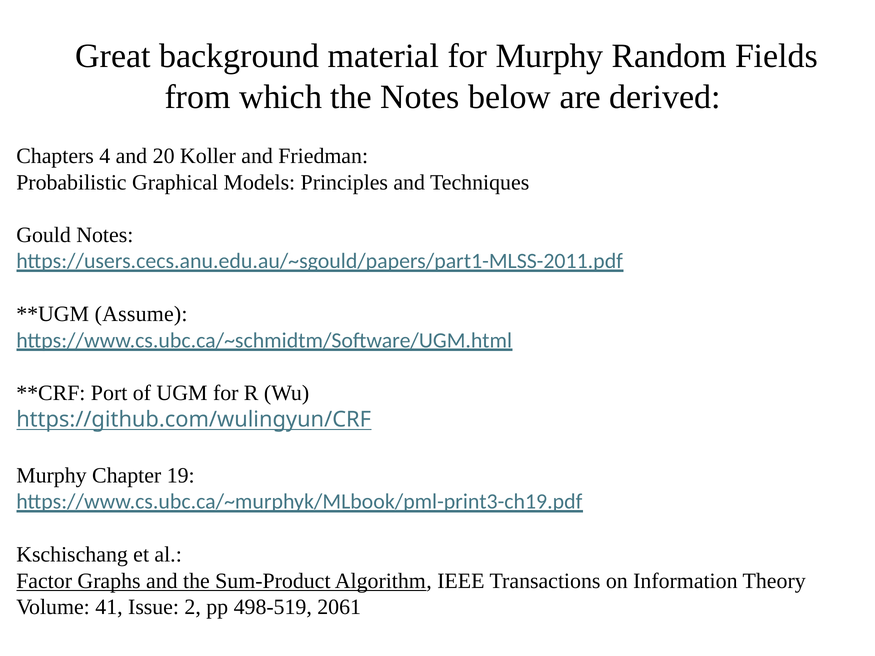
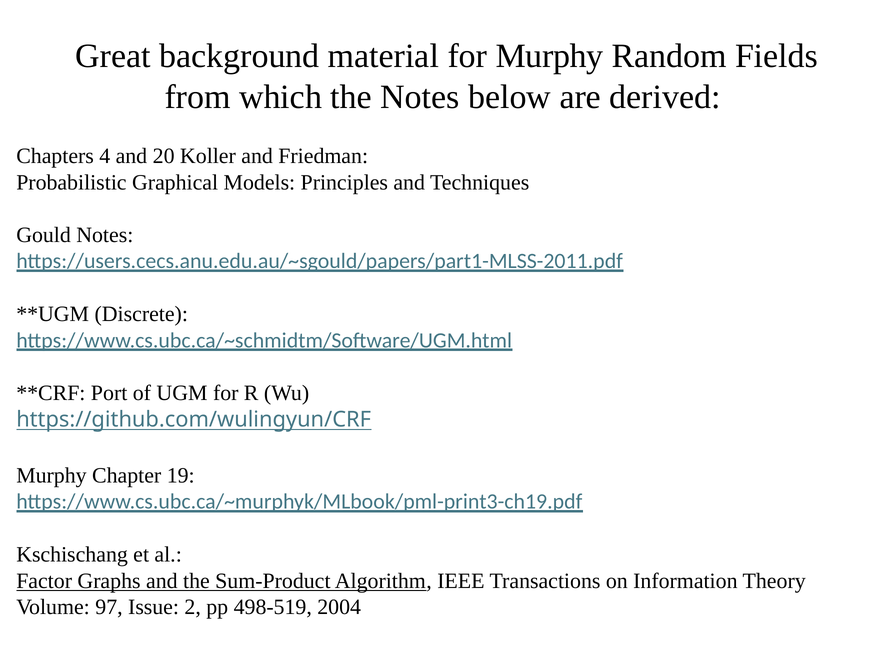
Assume: Assume -> Discrete (141, 314)
41: 41 -> 97 (109, 607)
2061: 2061 -> 2004 (339, 607)
